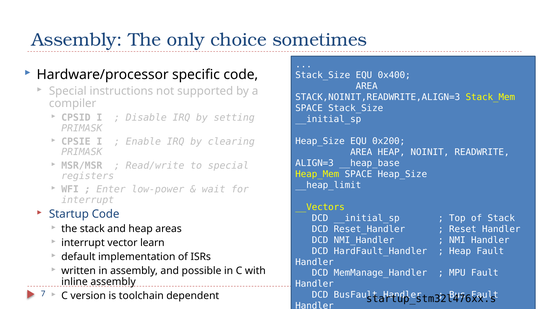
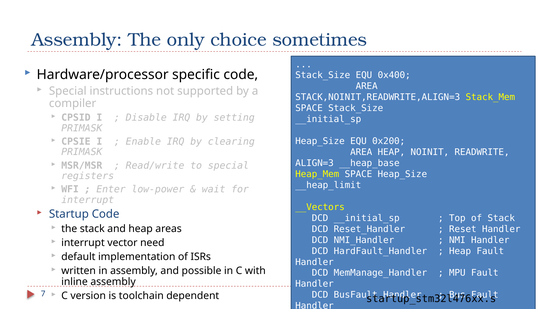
learn: learn -> need (152, 243)
